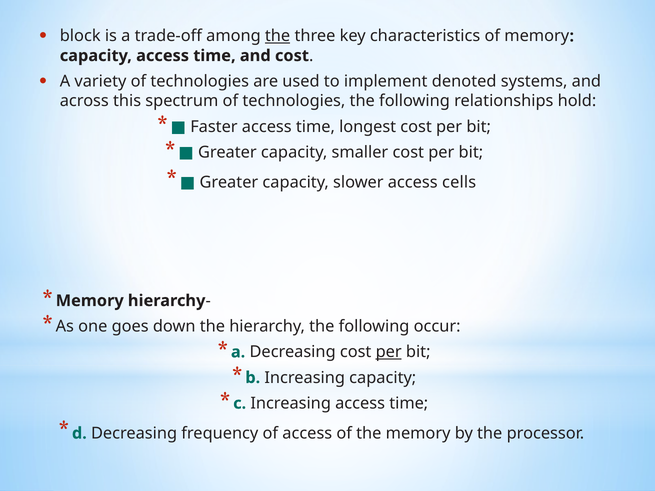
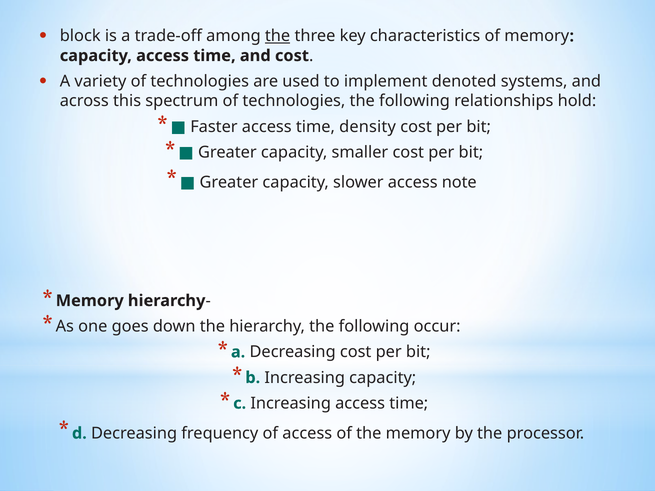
longest: longest -> density (368, 127)
cells: cells -> note (459, 182)
per underline: present -> none (389, 352)
